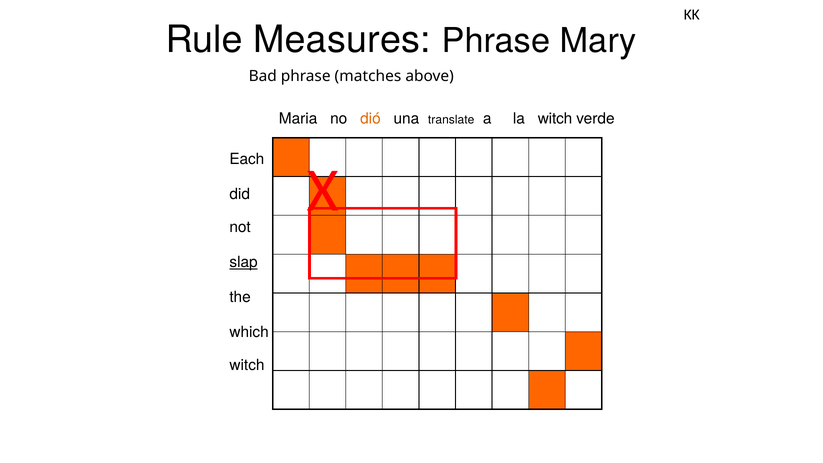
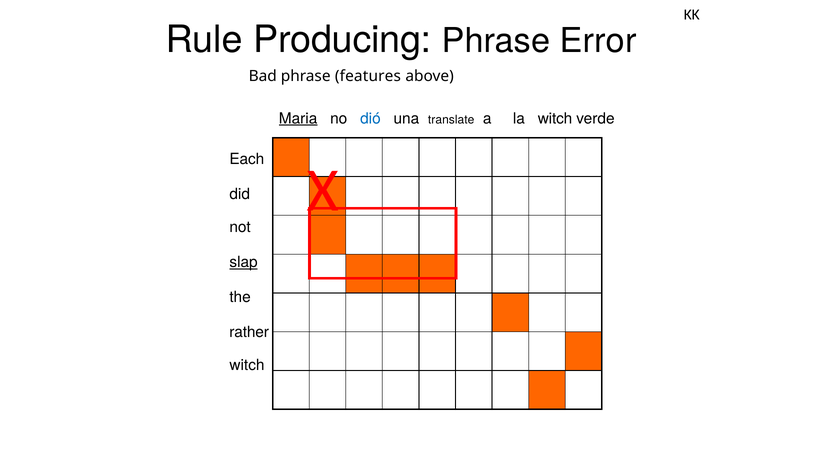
Measures: Measures -> Producing (342, 40)
Mary: Mary -> Error (598, 41)
matches: matches -> features (368, 76)
Maria underline: none -> present (298, 118)
dió colour: orange -> blue (370, 118)
which: which -> rather (249, 332)
